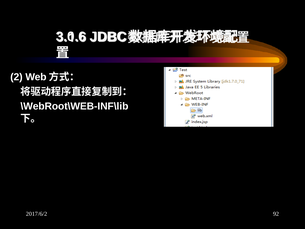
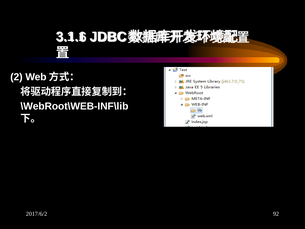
3.0.6: 3.0.6 -> 3.1.1 (71, 37)
